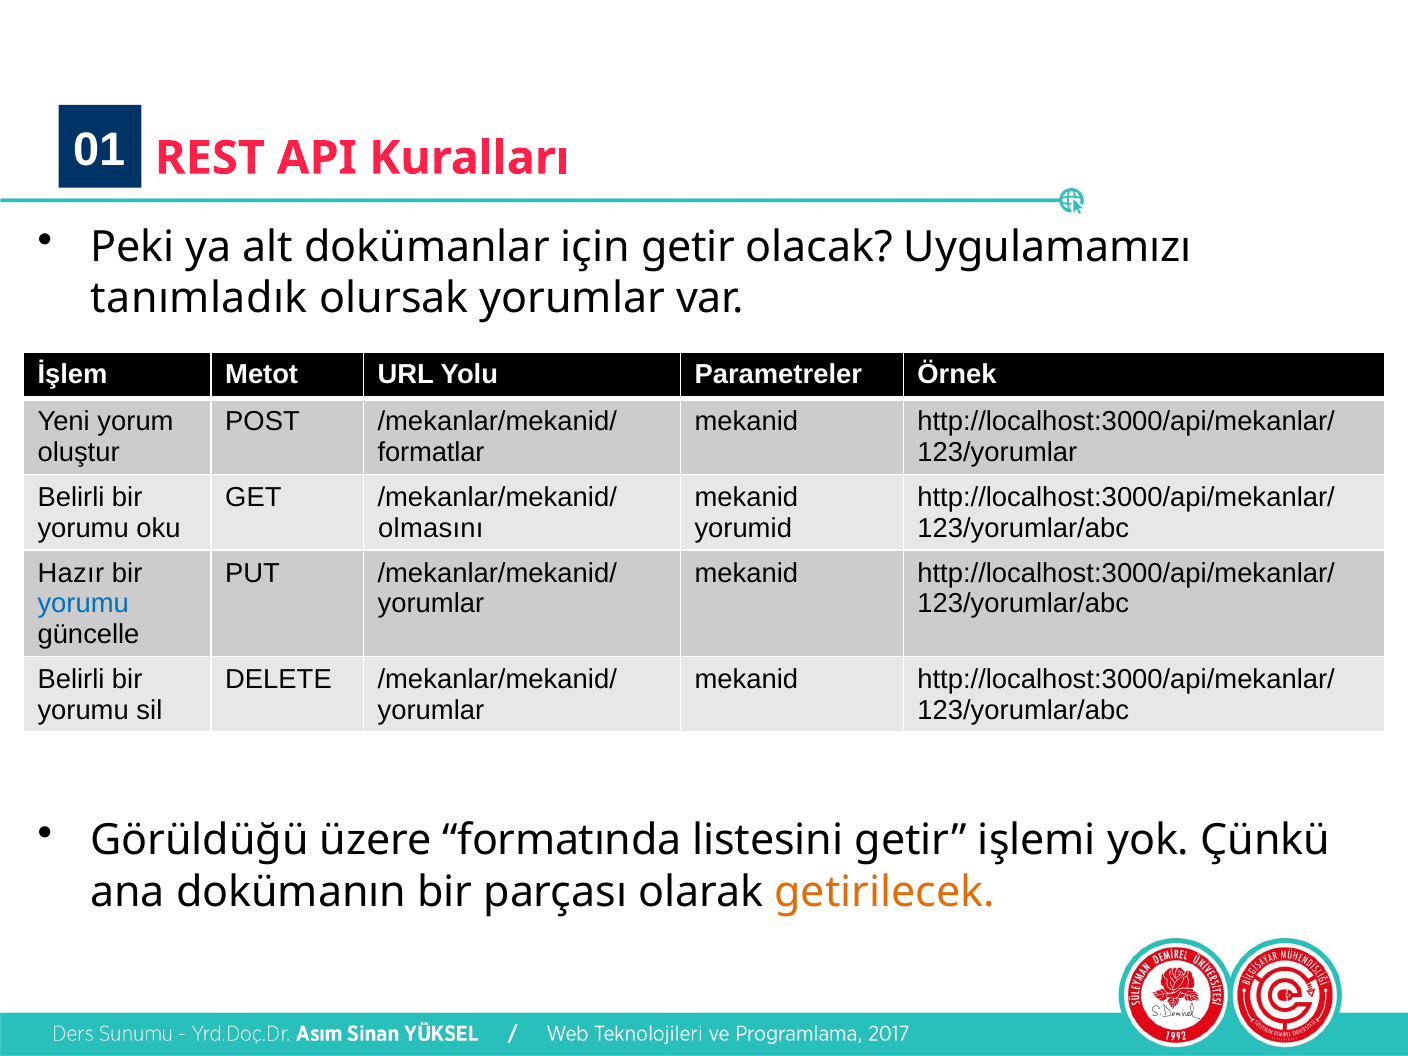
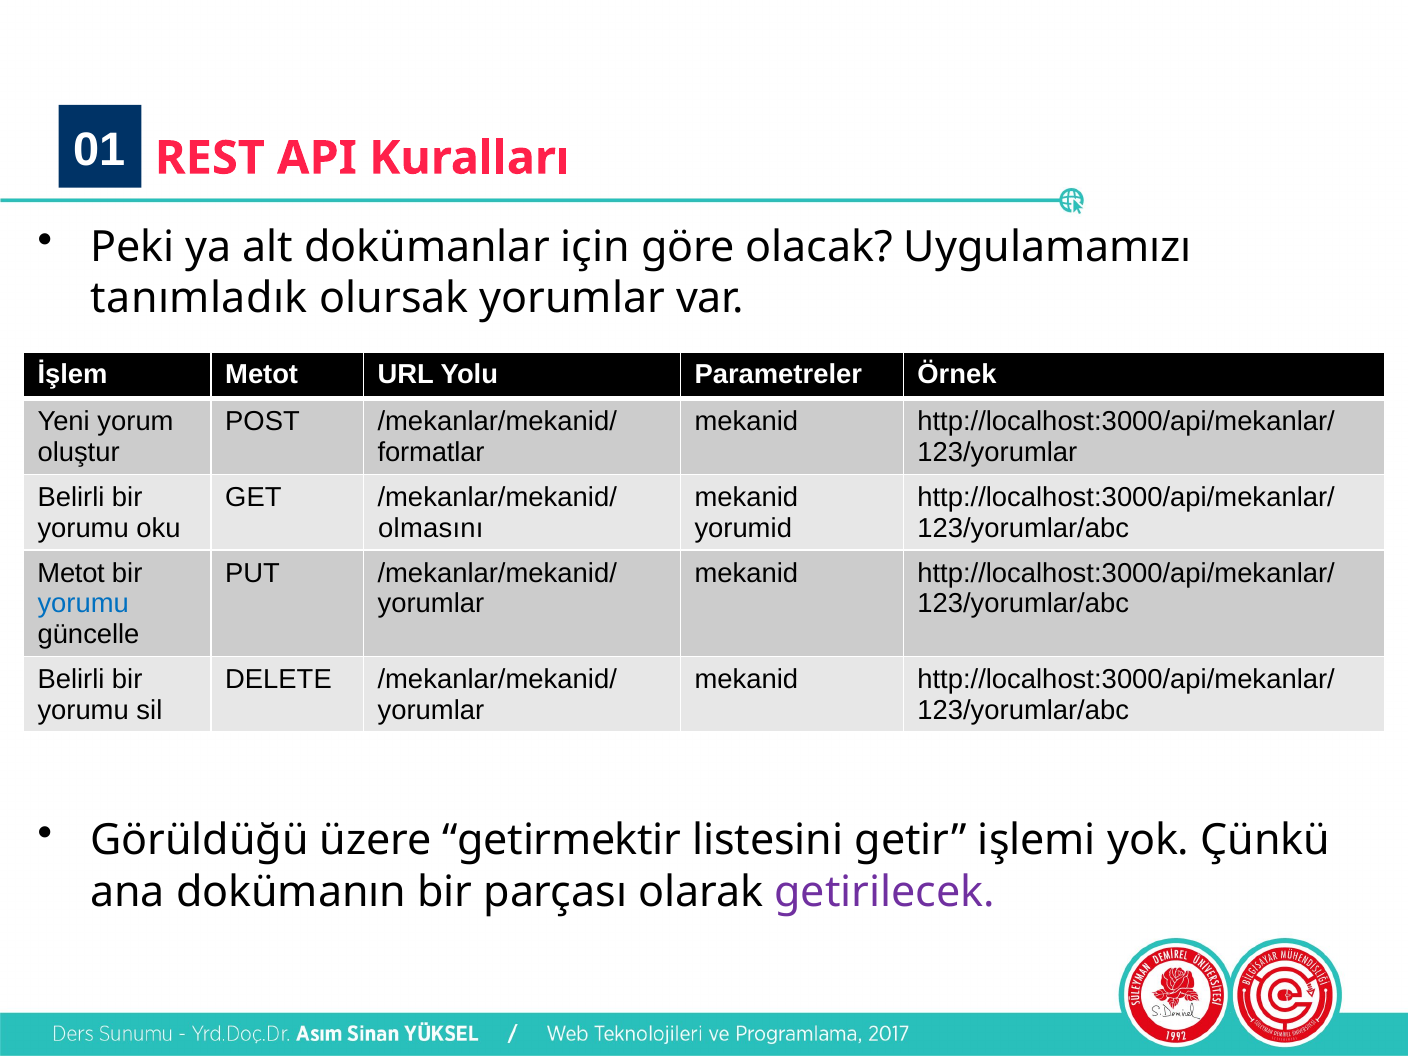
için getir: getir -> göre (688, 247)
Hazır: Hazır -> Metot (71, 573)
formatında: formatında -> getirmektir (562, 840)
getirilecek colour: orange -> purple (885, 892)
